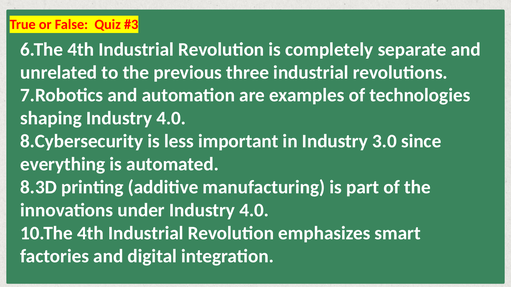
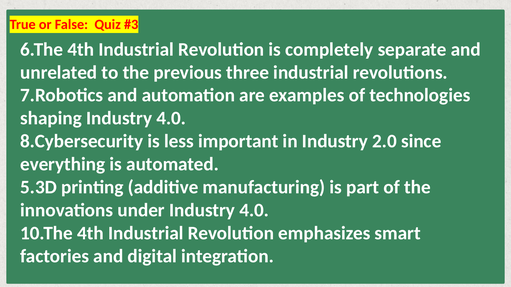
3.0: 3.0 -> 2.0 (384, 141)
8.3D: 8.3D -> 5.3D (39, 187)
